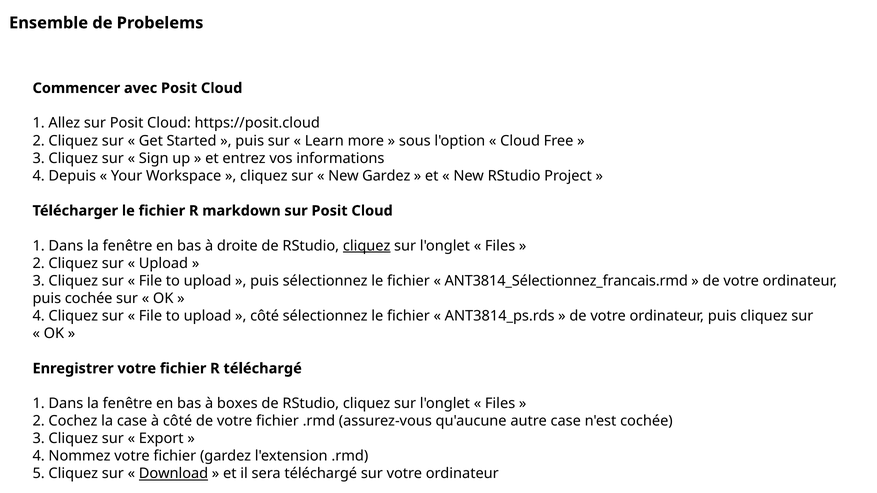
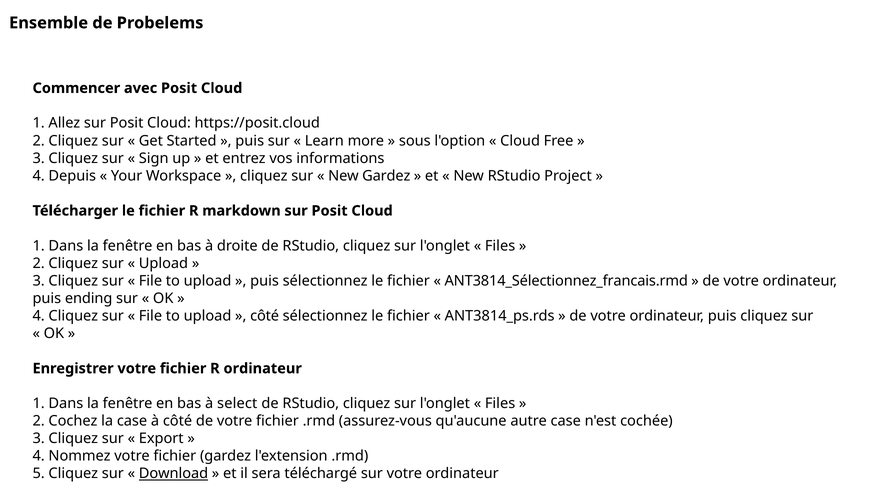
cliquez underline: present -> none (367, 246)
puis cochée: cochée -> ending (89, 299)
R téléchargé: téléchargé -> ordinateur (263, 369)
boxes: boxes -> select (237, 404)
